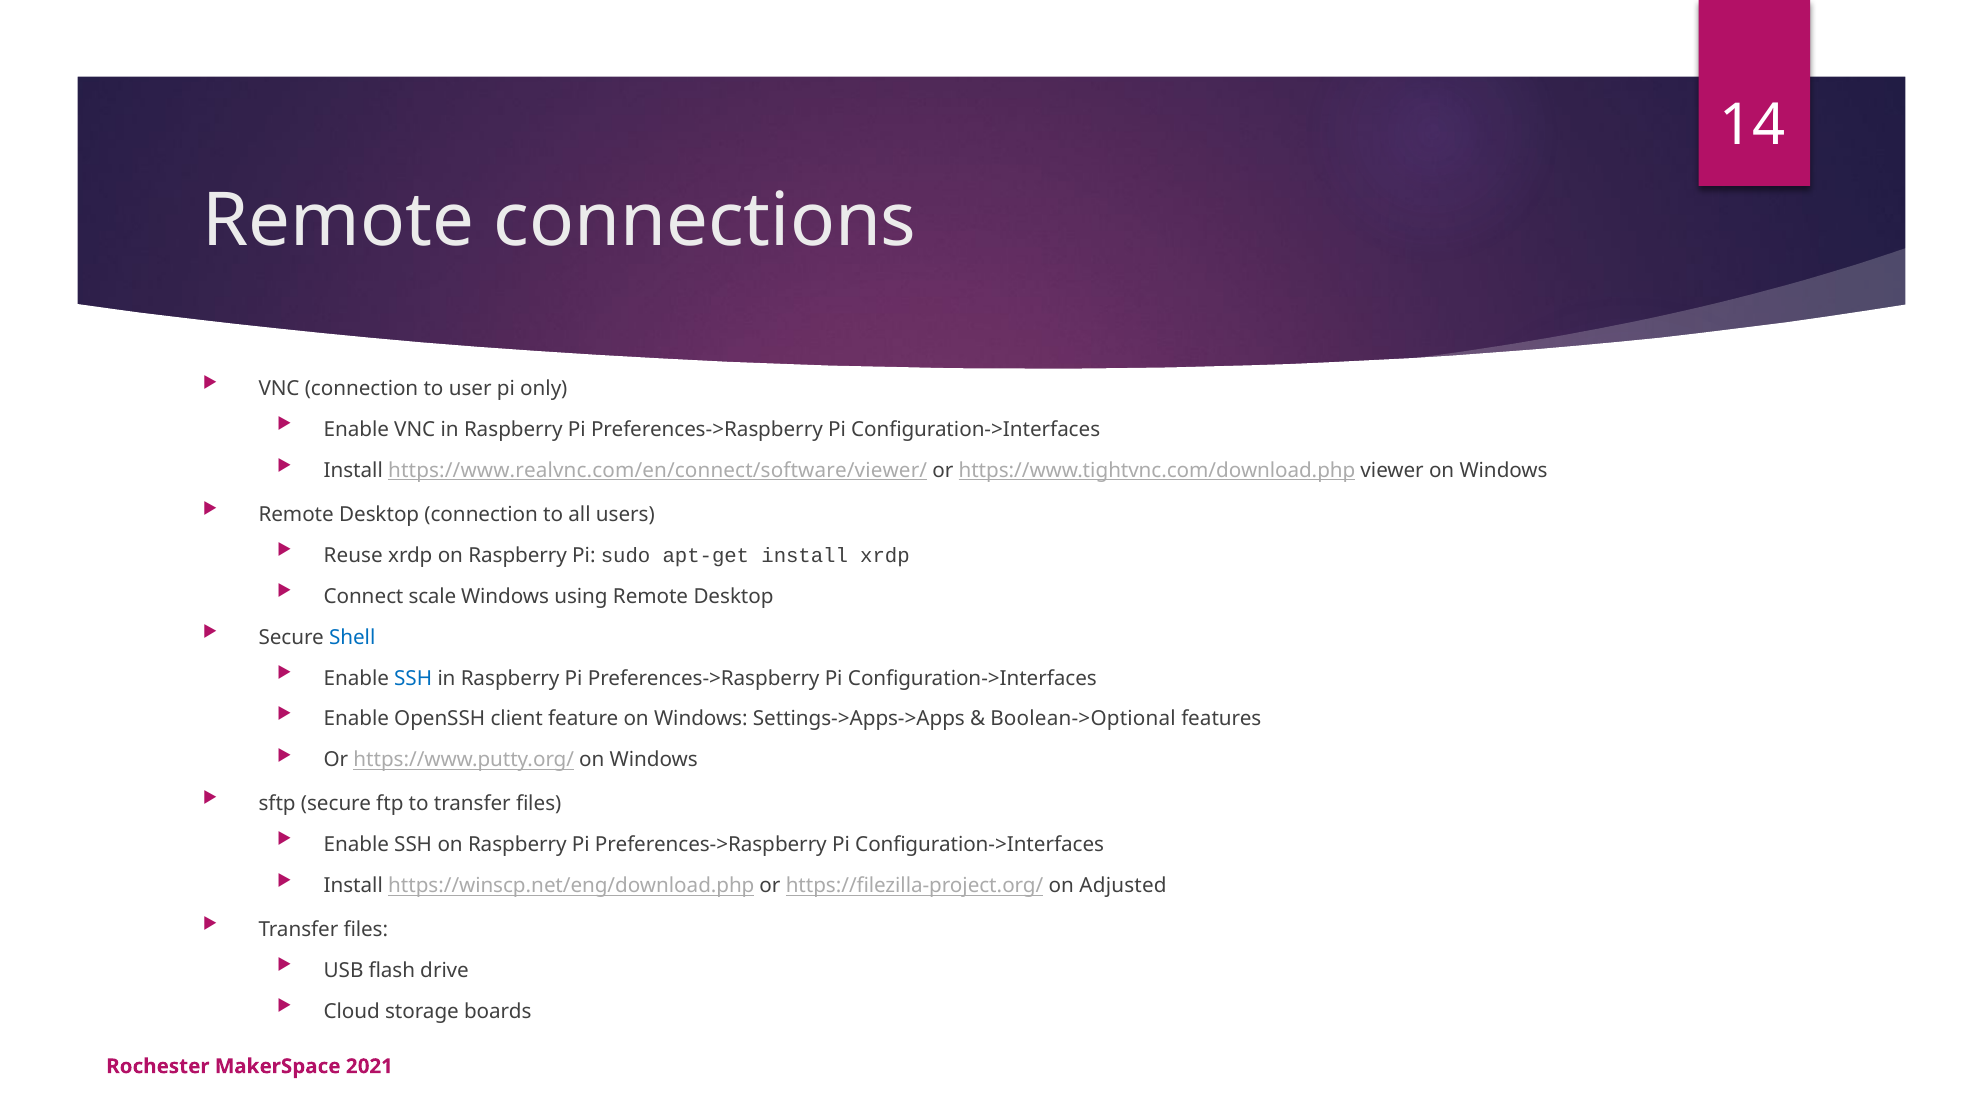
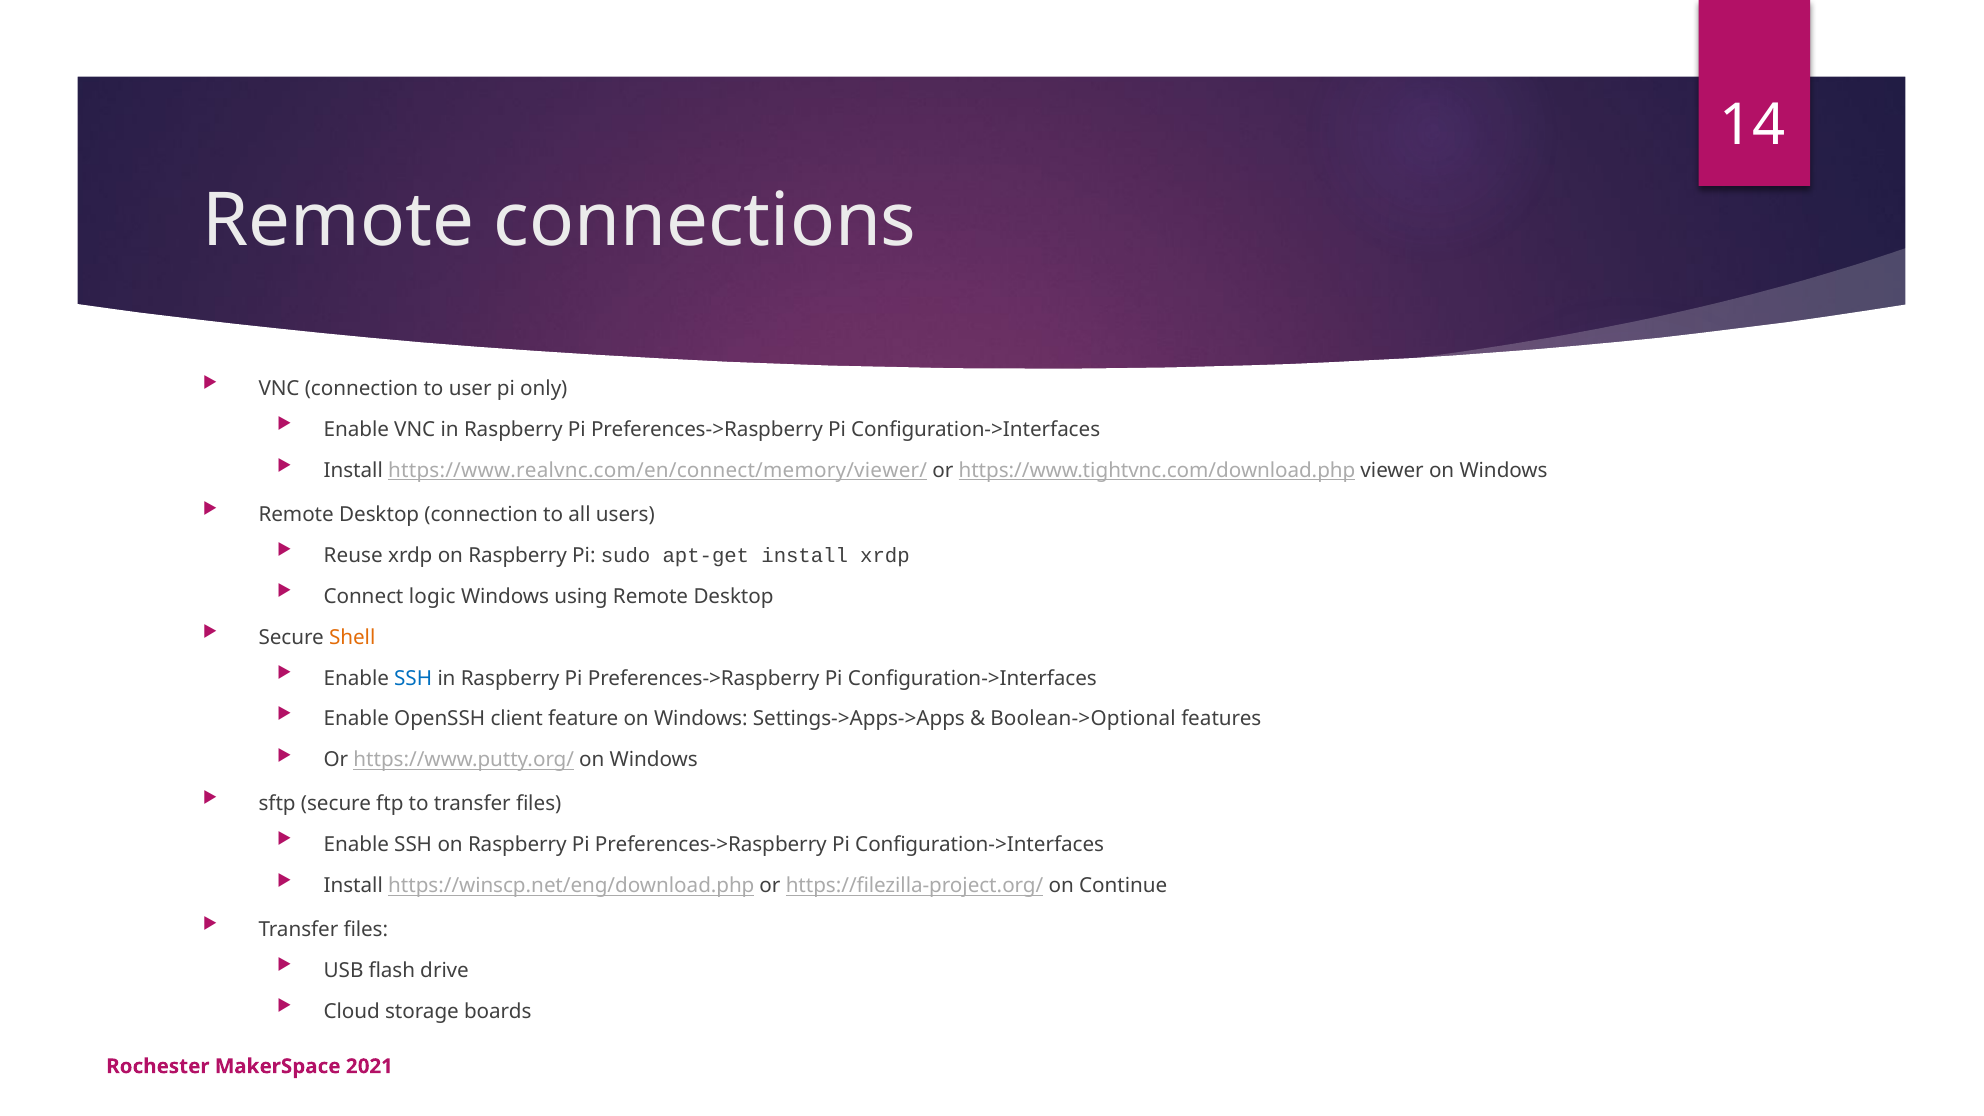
https://www.realvnc.com/en/connect/software/viewer/: https://www.realvnc.com/en/connect/software/viewer/ -> https://www.realvnc.com/en/connect/memory/viewer/ (658, 471)
scale: scale -> logic (432, 596)
Shell colour: blue -> orange (352, 637)
Adjusted: Adjusted -> Continue (1123, 886)
